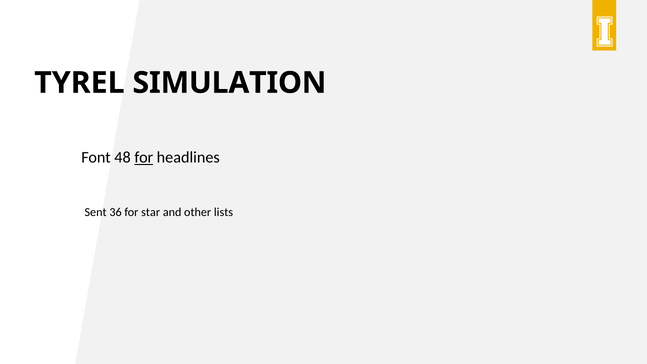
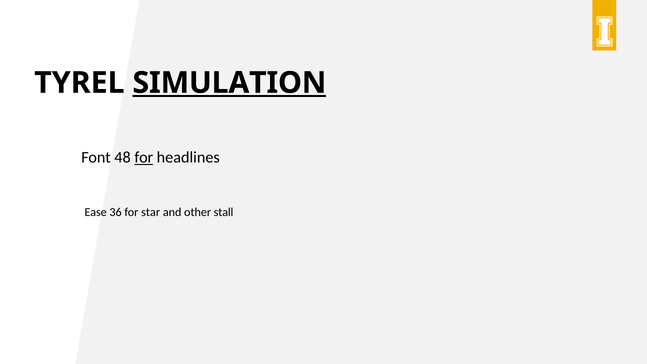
SIMULATION underline: none -> present (229, 83)
Sent: Sent -> Ease (96, 212)
lists: lists -> stall (224, 212)
